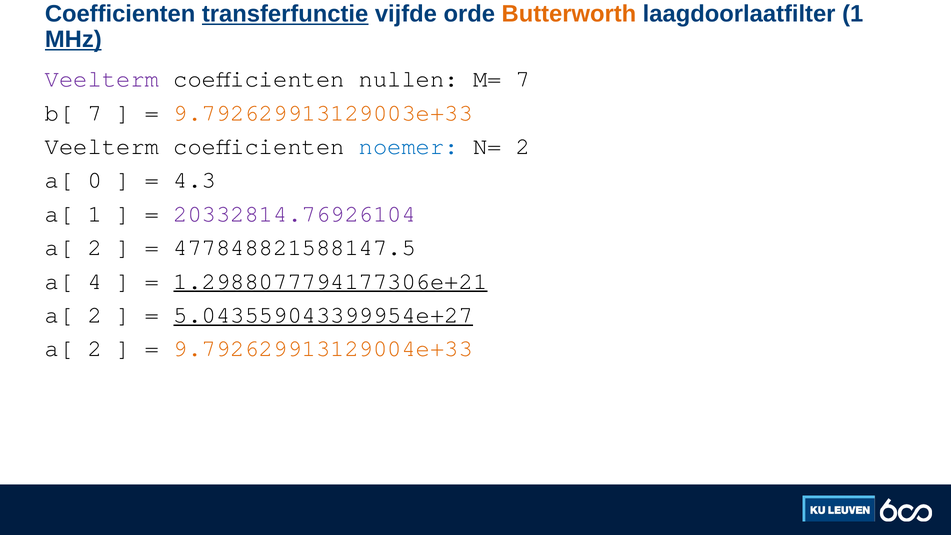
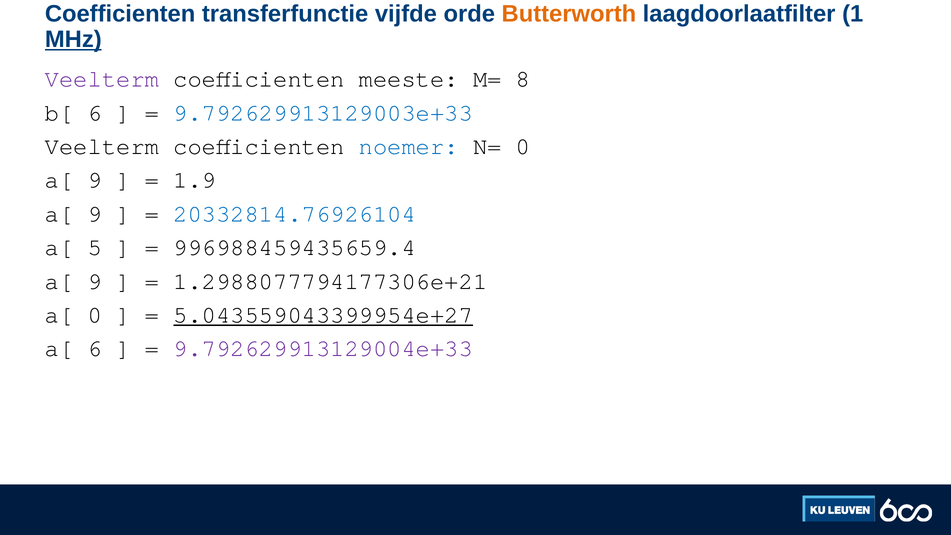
transferfunctie underline: present -> none (285, 14)
nullen: nullen -> meeste (409, 79)
M= 7: 7 -> 8 (523, 79)
b[ 7: 7 -> 6 (95, 113)
9.792629913129003e+33 colour: orange -> blue (323, 113)
N= 2: 2 -> 0 (523, 146)
0: 0 -> 9 (95, 180)
4.3: 4.3 -> 1.9 (195, 180)
1: 1 -> 9 (95, 214)
20332814.76926104 colour: purple -> blue (295, 214)
2: 2 -> 5 (95, 247)
477848821588147.5: 477848821588147.5 -> 996988459435659.4 (295, 247)
4: 4 -> 9 (95, 281)
1.2988077794177306e+21 underline: present -> none (330, 281)
2: 2 -> 0 (95, 315)
2: 2 -> 6 (95, 349)
9.792629913129004e+33 colour: orange -> purple (323, 349)
